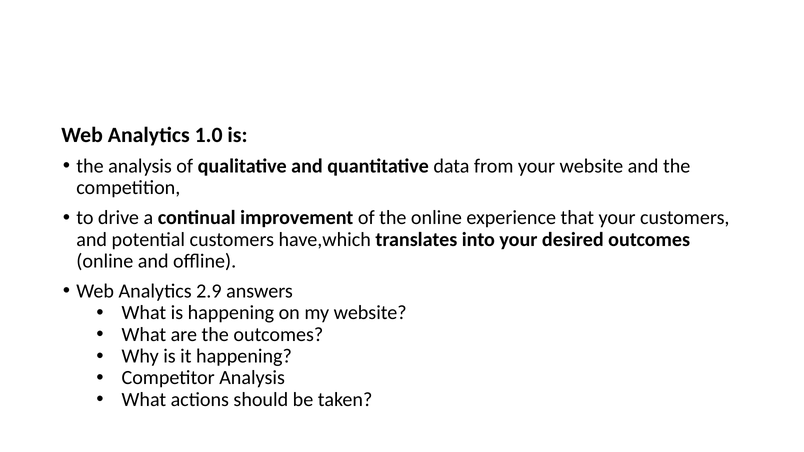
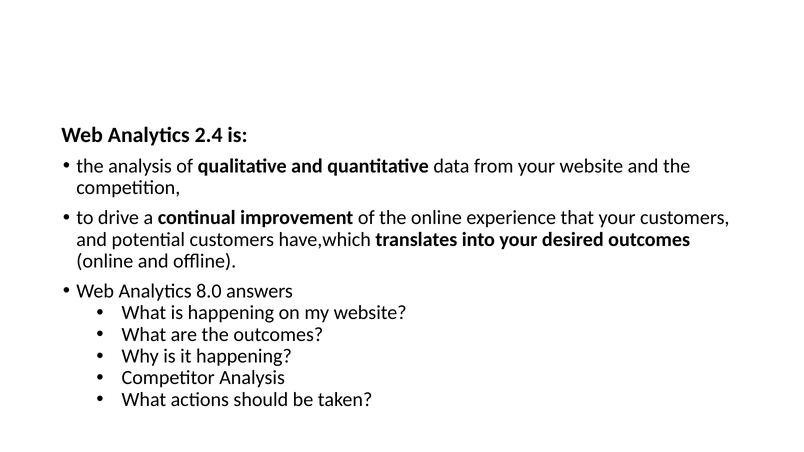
1.0: 1.0 -> 2.4 (209, 135)
2.9: 2.9 -> 8.0 (209, 291)
